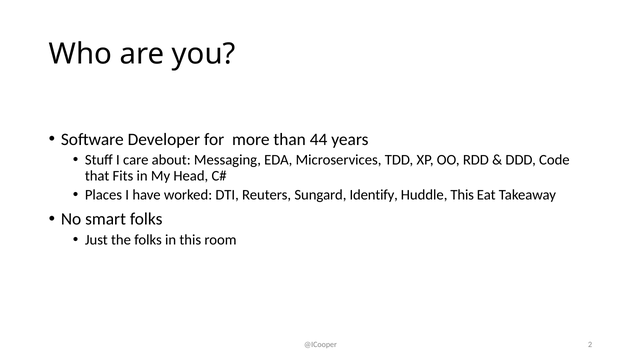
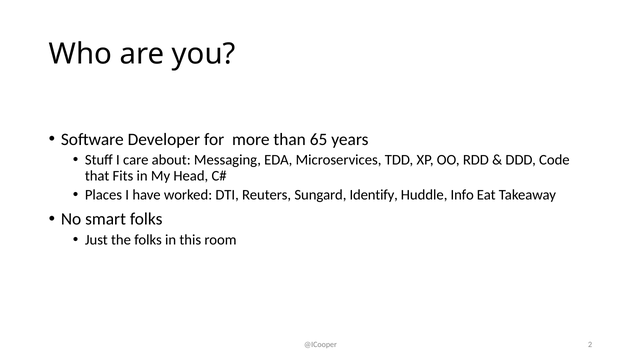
44: 44 -> 65 (319, 139)
Huddle This: This -> Info (462, 195)
